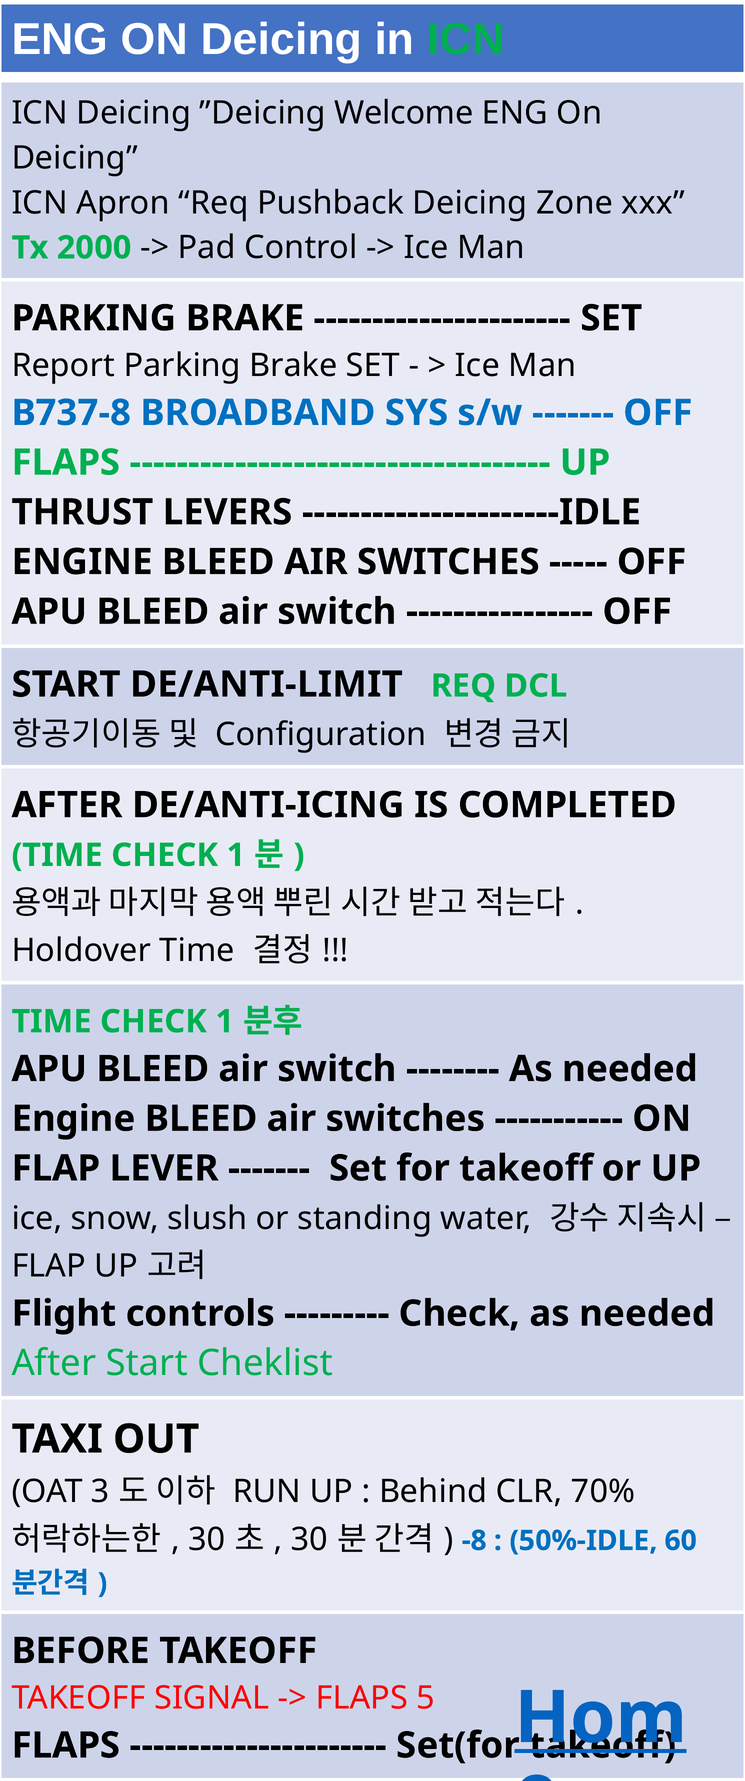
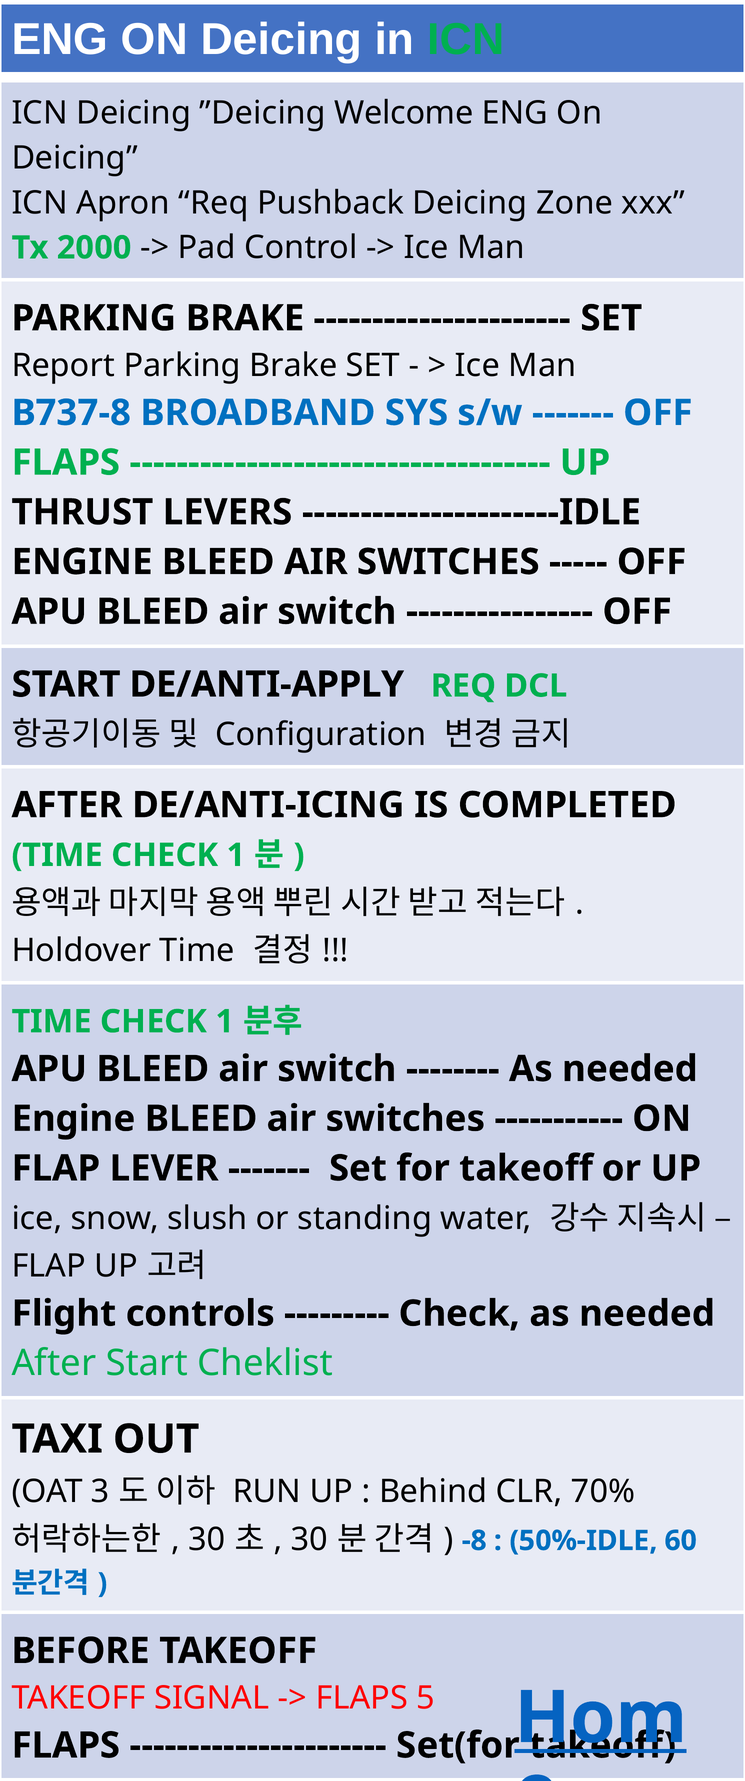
DE/ANTI-LIMIT: DE/ANTI-LIMIT -> DE/ANTI-APPLY (267, 685)
